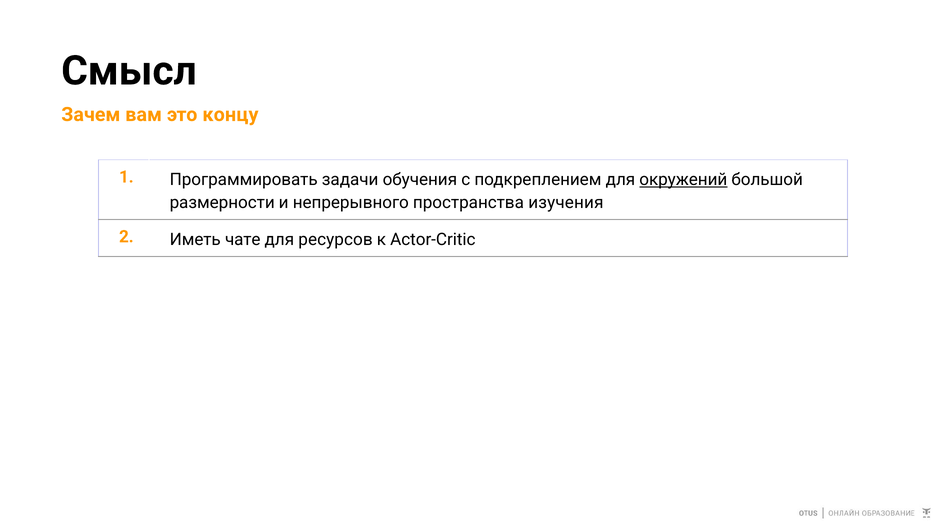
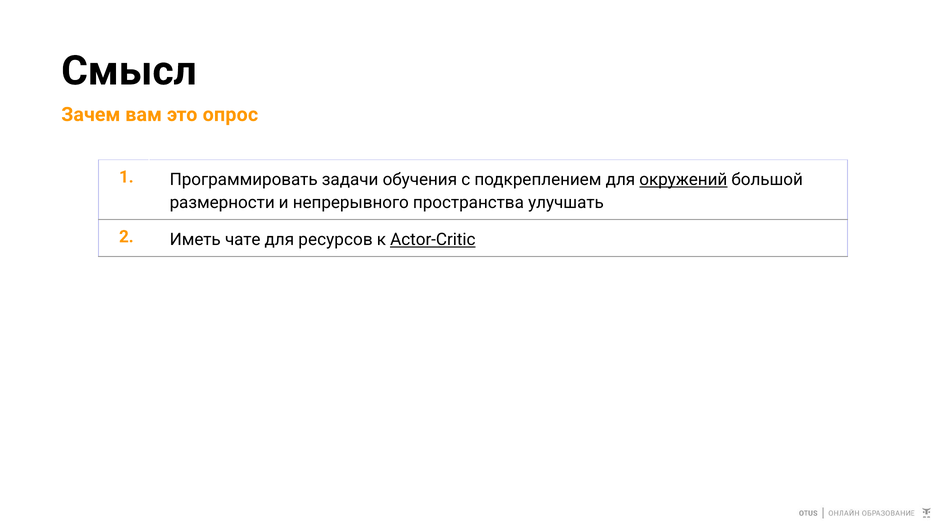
концу: концу -> опрос (230, 115)
изучения: изучения -> улучшать (566, 203)
Actor-Critic underline: none -> present (433, 240)
